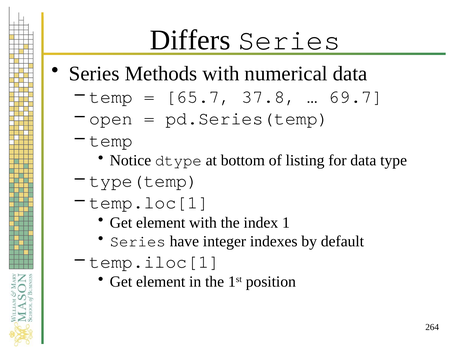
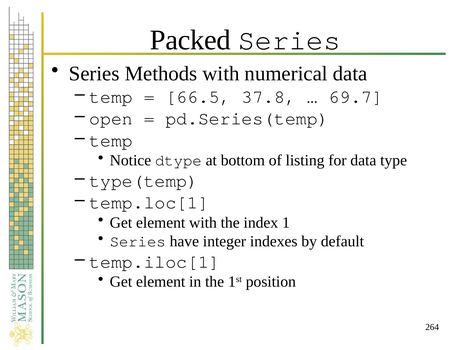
Differs: Differs -> Packed (190, 40)
65.7: 65.7 -> 66.5 (198, 97)
